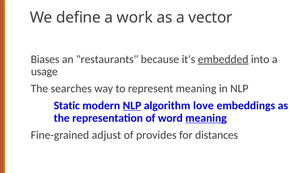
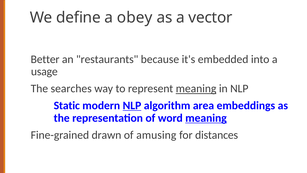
work: work -> obey (135, 18)
Biases: Biases -> Better (45, 59)
embedded underline: present -> none (223, 59)
meaning underline: none -> present (196, 88)
love: love -> area (203, 105)
adjust: adjust -> drawn (106, 135)
provides: provides -> amusing (156, 135)
